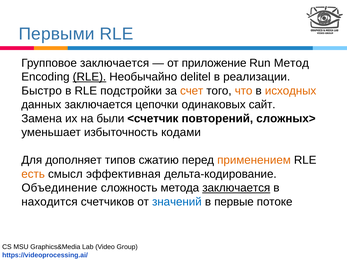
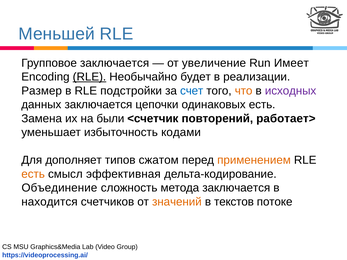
Первыми: Первыми -> Меньшей (57, 34)
приложение: приложение -> увеличение (214, 63)
Метод: Метод -> Имеет (291, 63)
delitel: delitel -> будет (196, 77)
Быстро: Быстро -> Размер (42, 91)
счет colour: orange -> blue (192, 91)
исходных colour: orange -> purple (291, 91)
одинаковых сайт: сайт -> есть (262, 105)
сложных>: сложных> -> работает> (286, 119)
сжатию: сжатию -> сжатом (159, 160)
заключается underline: present -> none (236, 188)
значений colour: blue -> orange (177, 202)
первые: первые -> текстов (234, 202)
